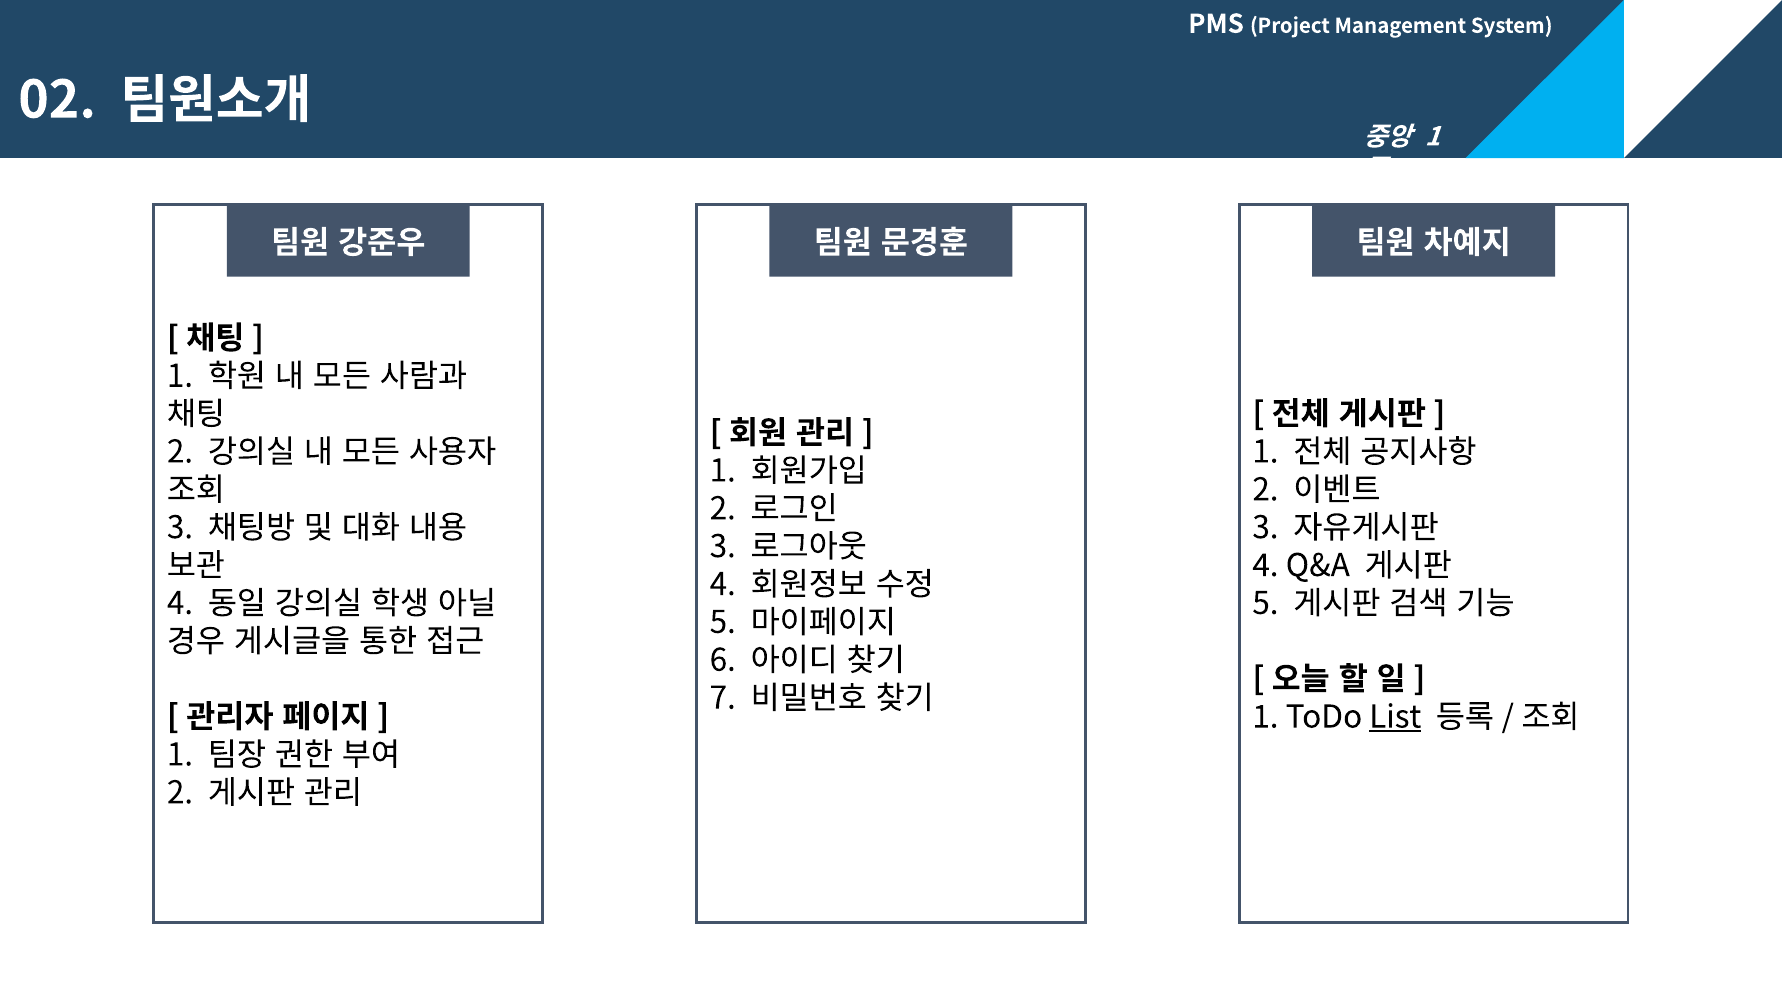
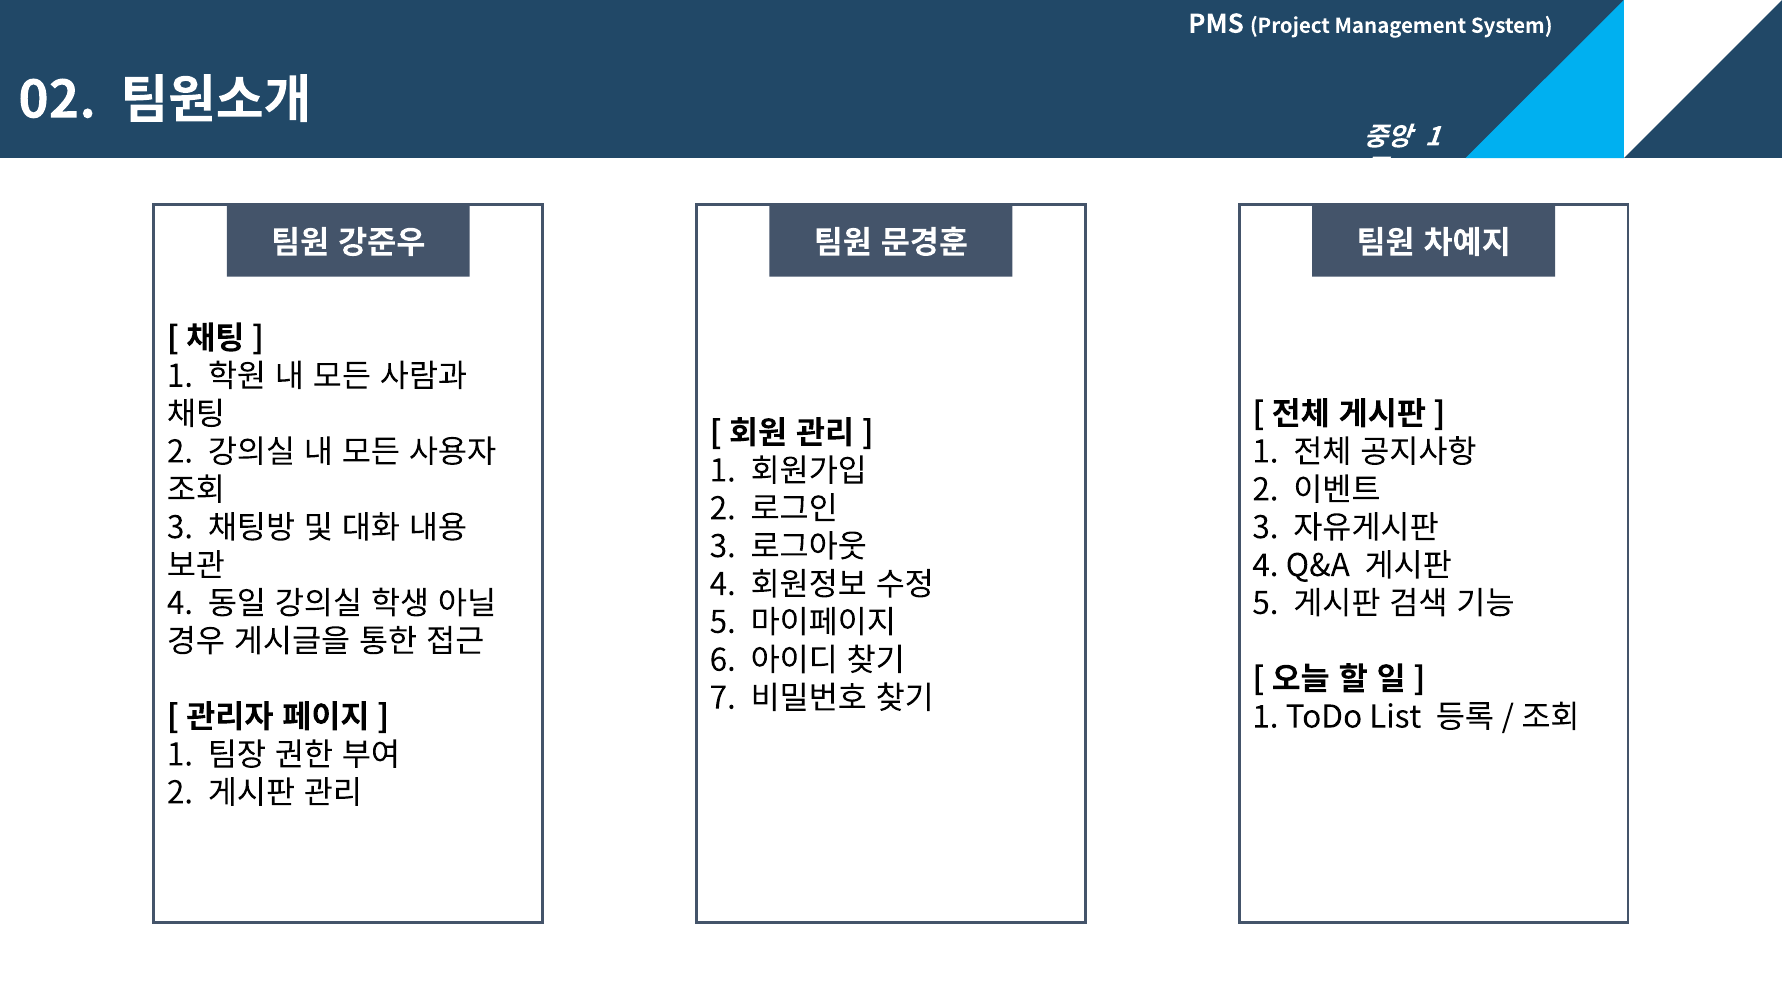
List underline: present -> none (1395, 717)
